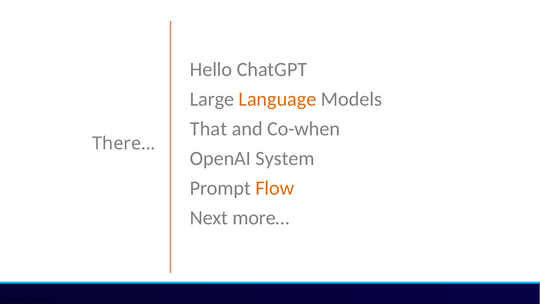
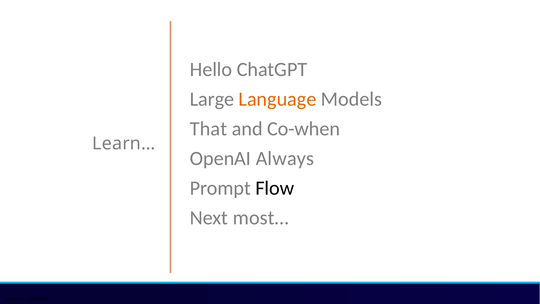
There…: There… -> Learn… (124, 144)
System: System -> Always (285, 158)
Flow colour: orange -> black (275, 188)
more…: more… -> most… (261, 218)
